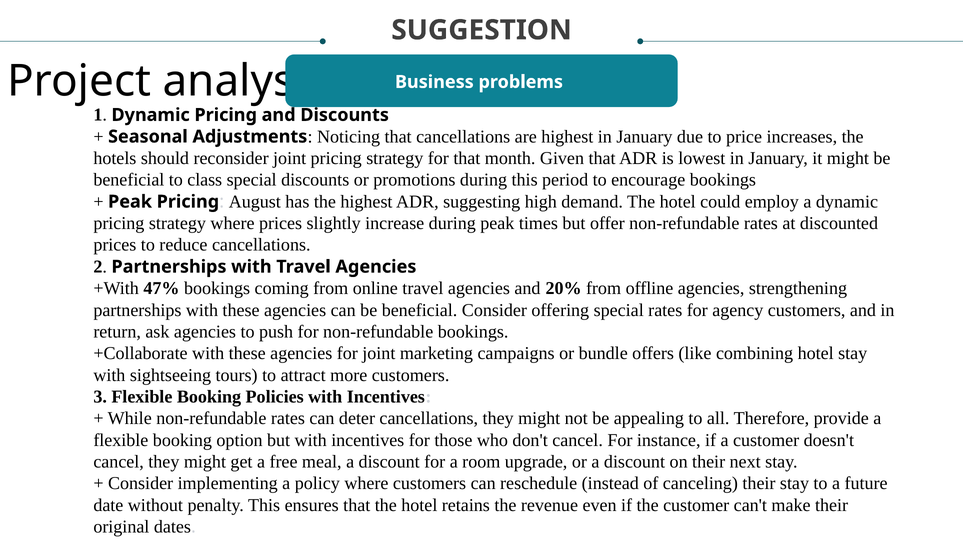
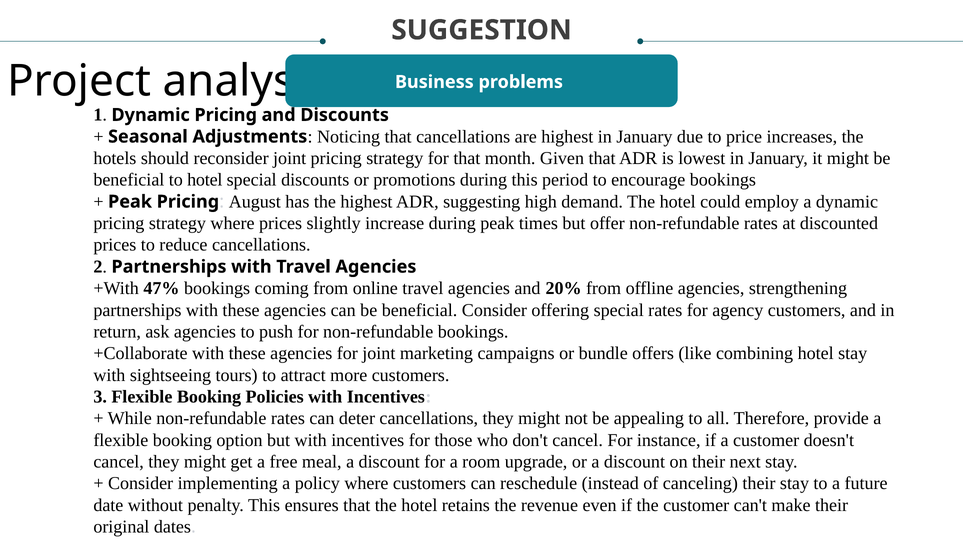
to class: class -> hotel (205, 180)
